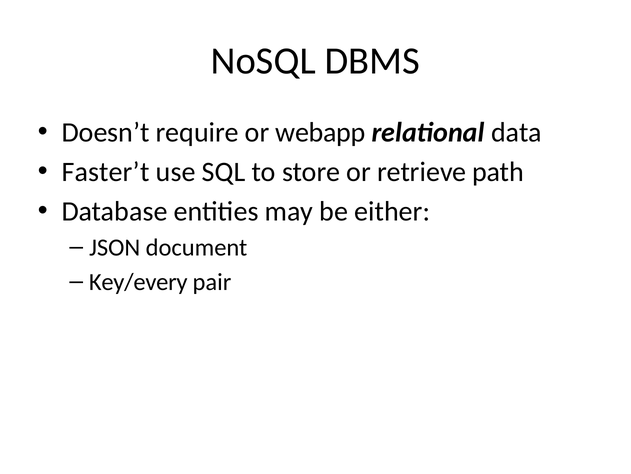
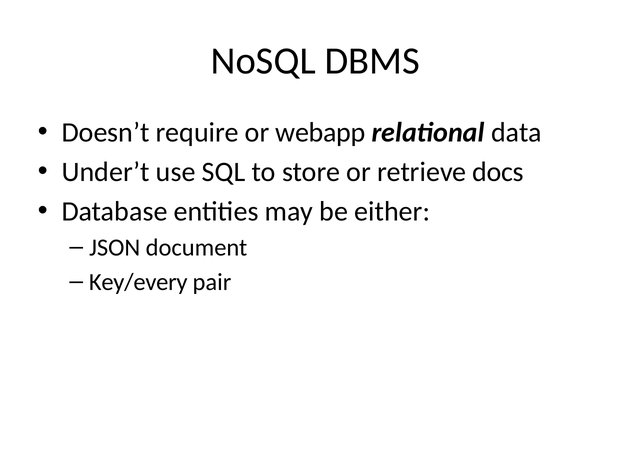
Faster’t: Faster’t -> Under’t (106, 172)
path: path -> docs (498, 172)
